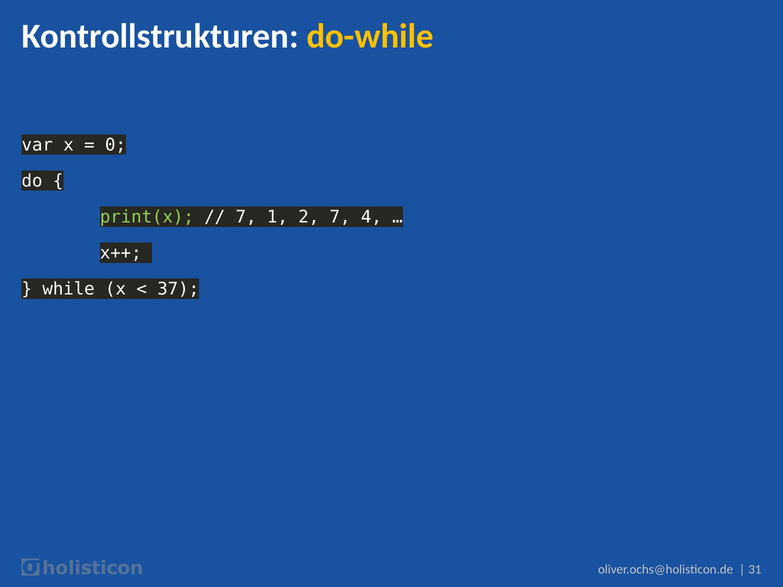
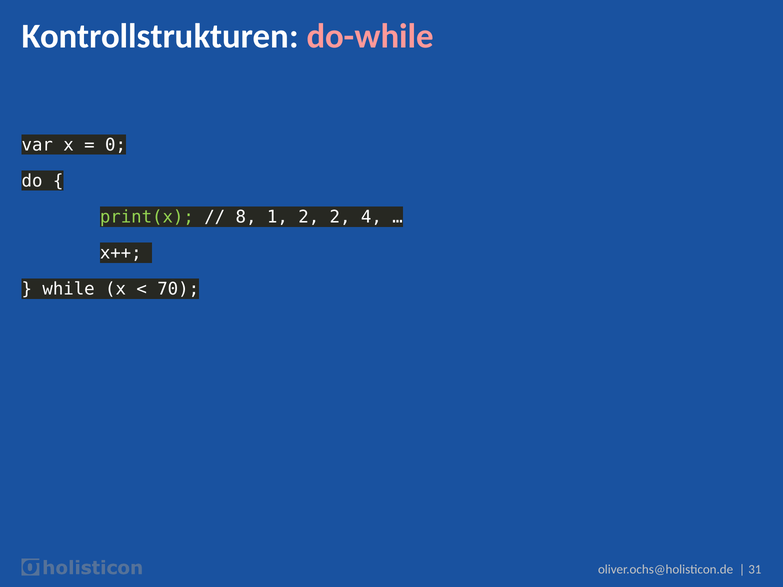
do-while colour: yellow -> pink (370, 36)
7: 7 -> 8 (246, 217)
2 7: 7 -> 2 (340, 217)
37: 37 -> 70 (178, 289)
